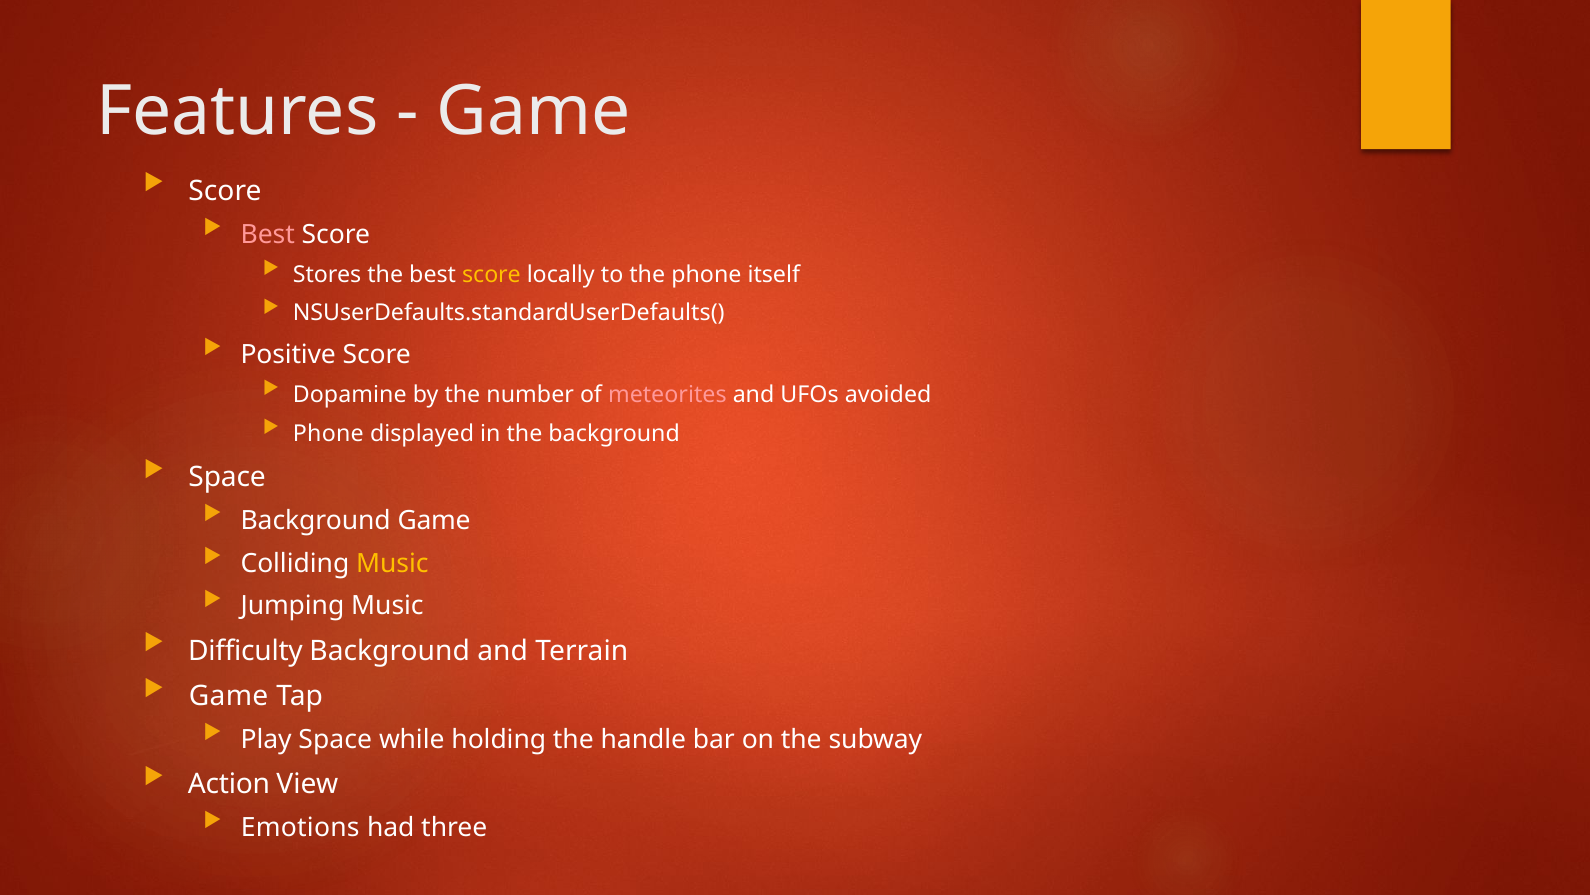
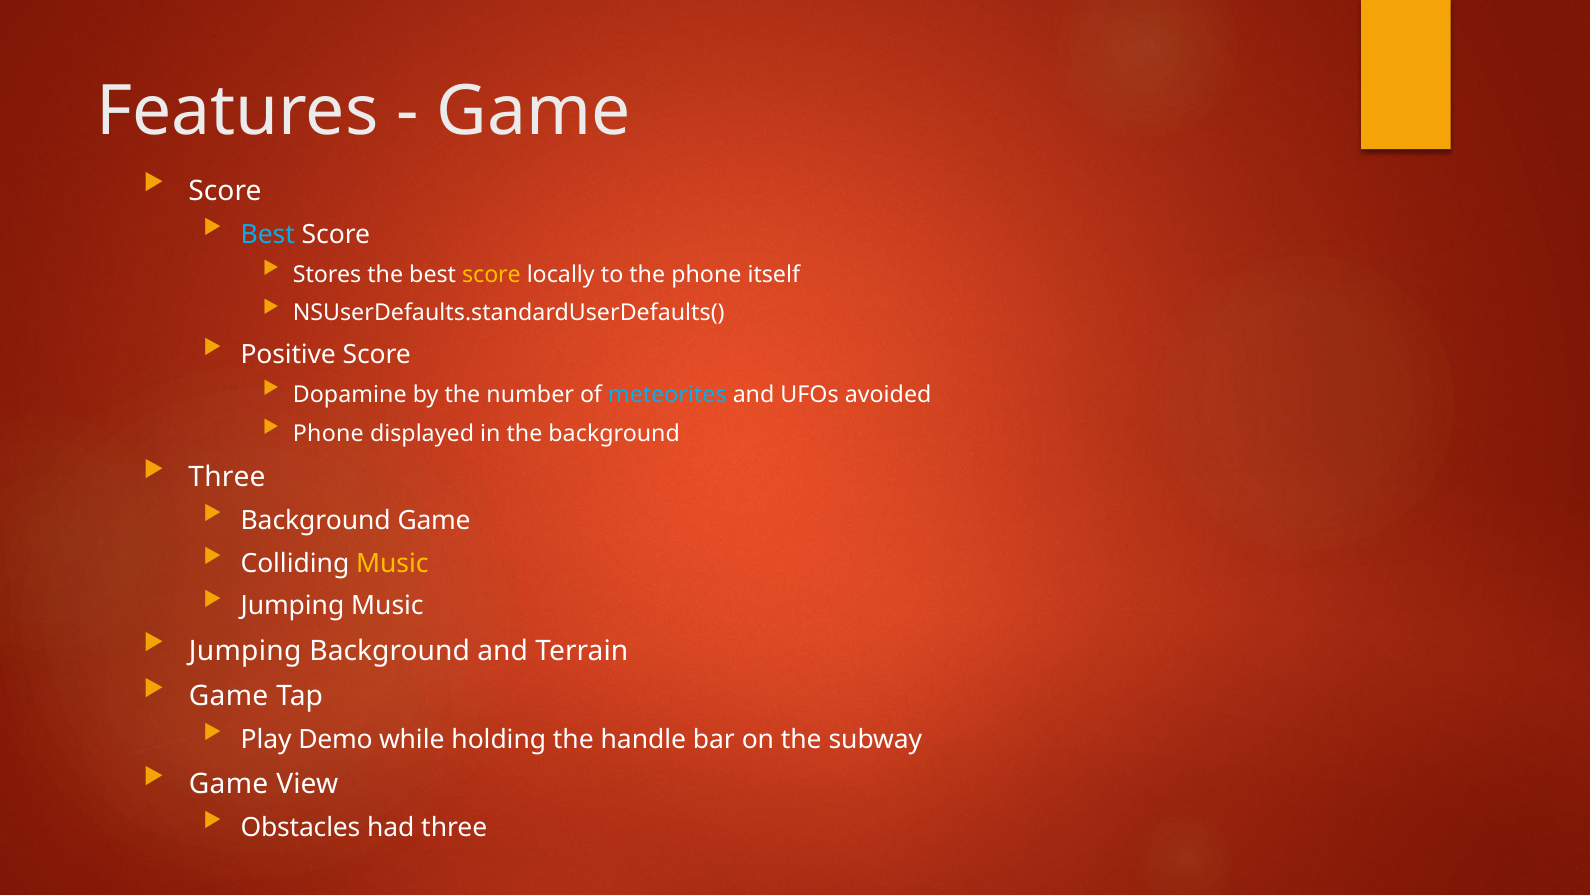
Best colour: pink -> light blue (268, 234)
meteorites colour: pink -> light blue (667, 395)
Space: Space -> Three (227, 477)
Difficulty: Difficulty -> Jumping (245, 651)
Play Space: Space -> Demo (335, 739)
Action: Action -> Game (229, 784)
Emotions: Emotions -> Obstacles (300, 828)
